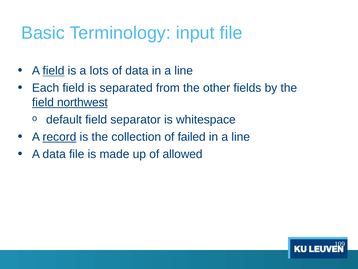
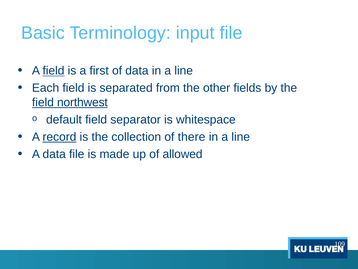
lots: lots -> first (99, 71)
failed: failed -> there (192, 137)
